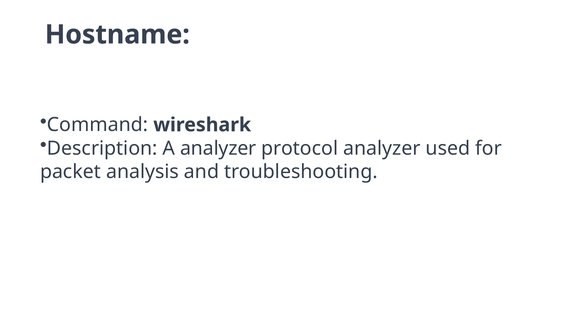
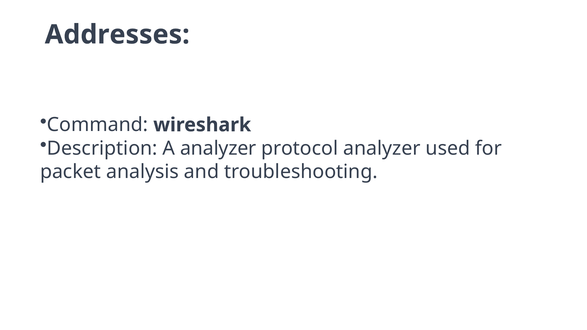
Hostname: Hostname -> Addresses (117, 35)
